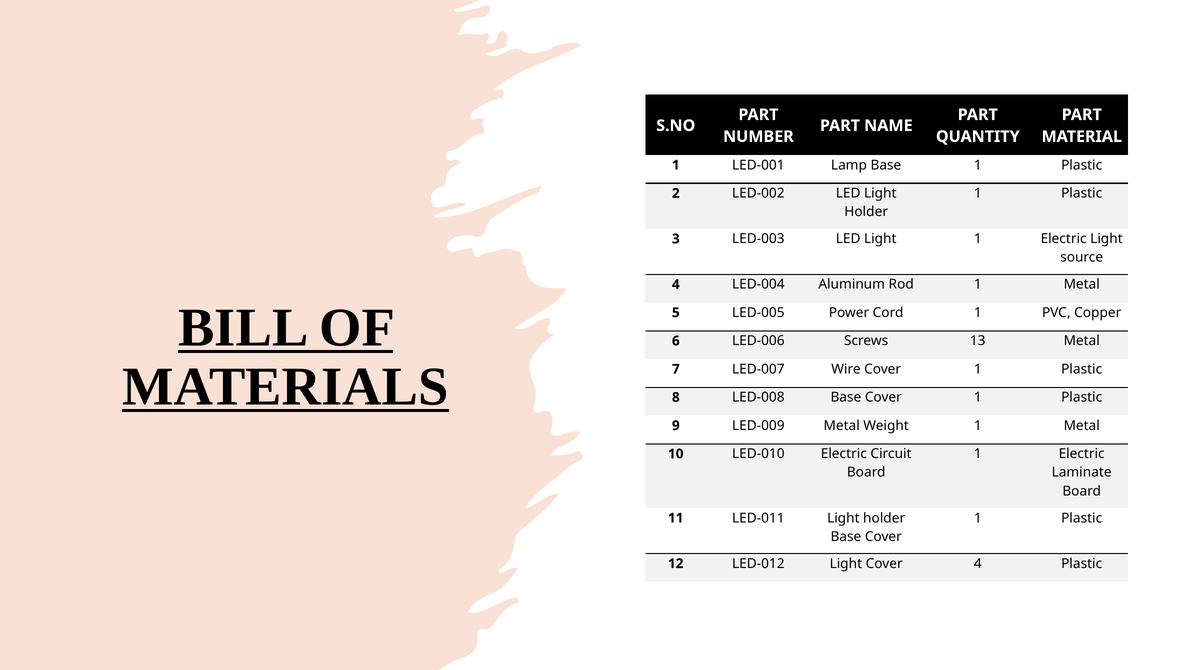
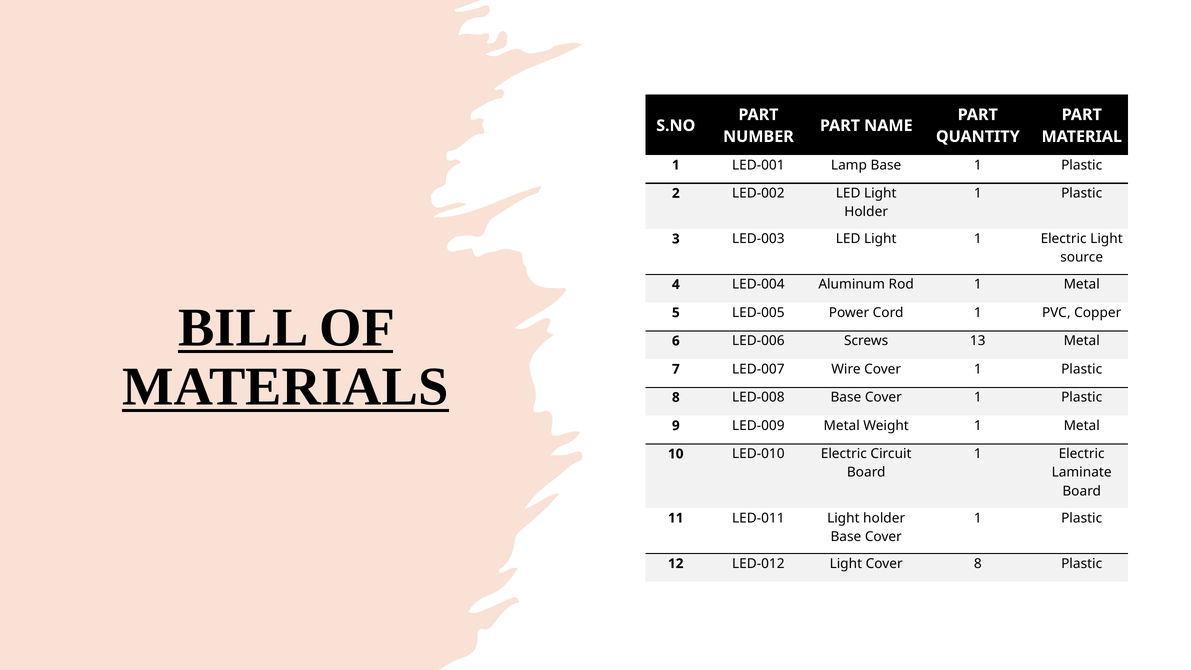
Cover 4: 4 -> 8 (978, 564)
